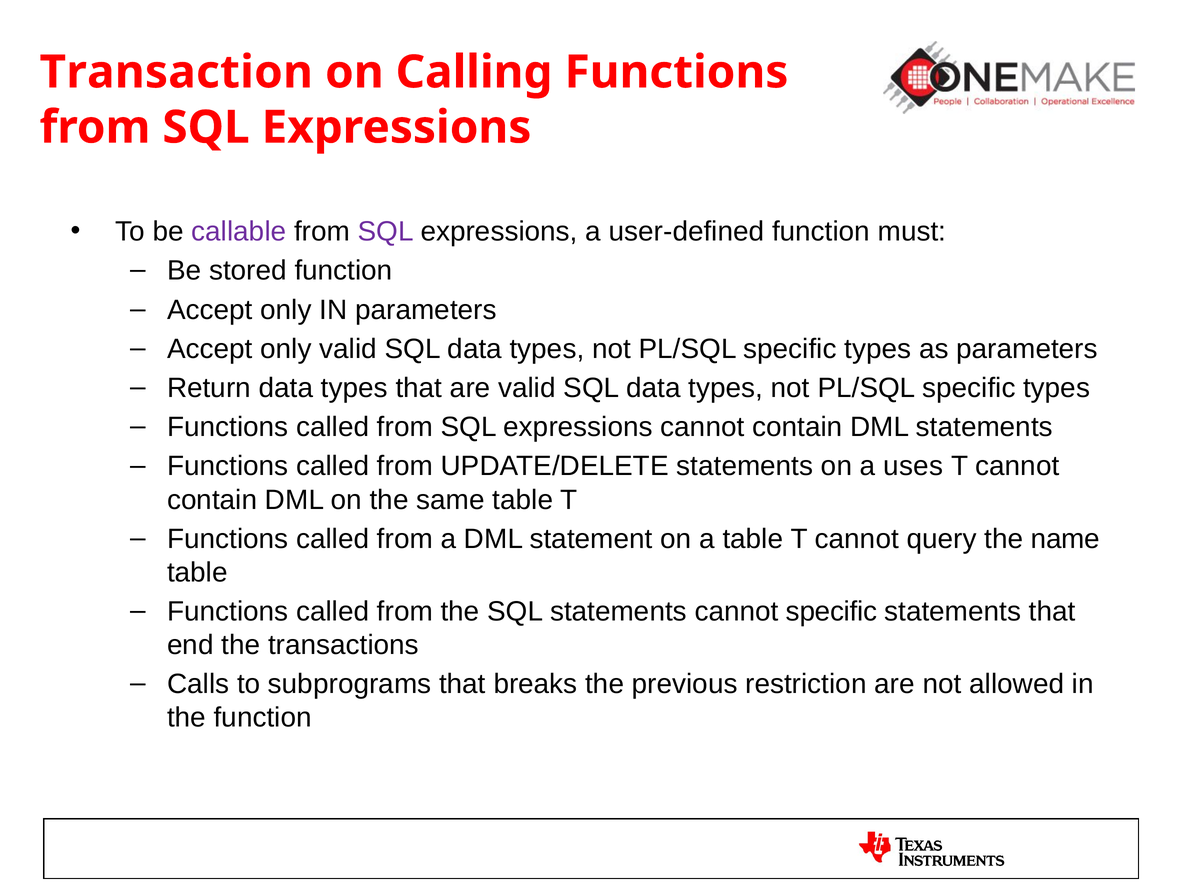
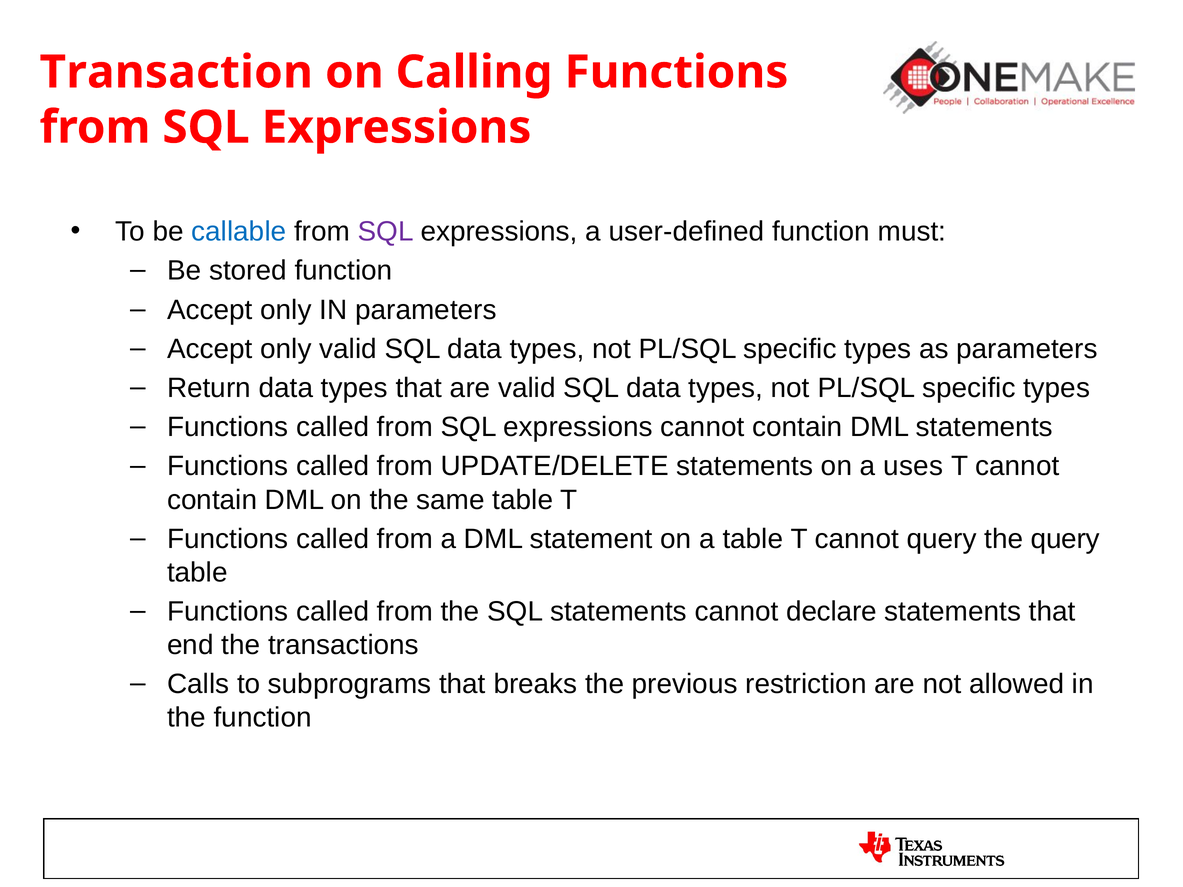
callable colour: purple -> blue (239, 232)
the name: name -> query (1065, 539)
cannot specific: specific -> declare (831, 612)
